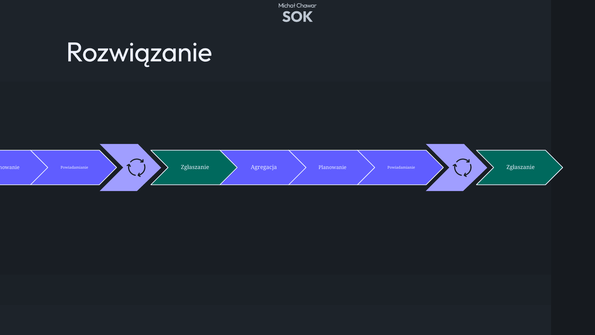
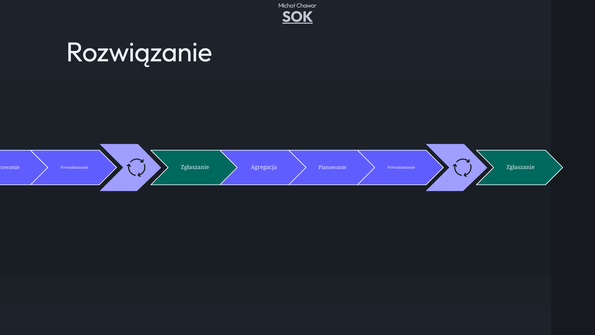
SOK underline: none -> present (298, 17)
